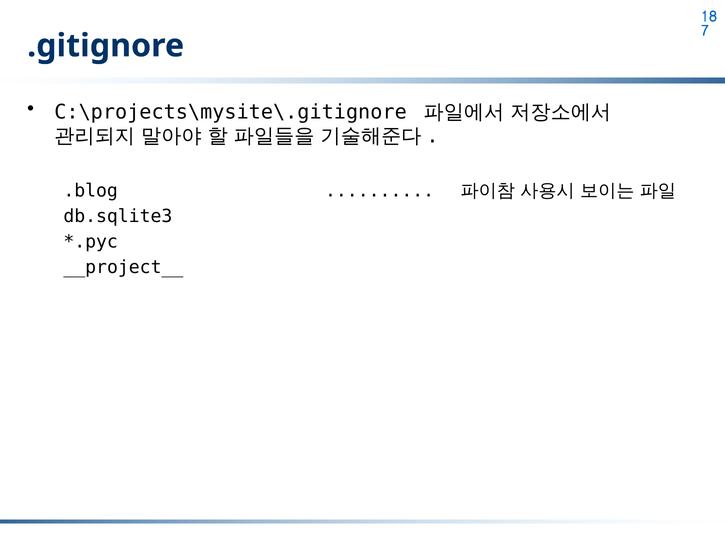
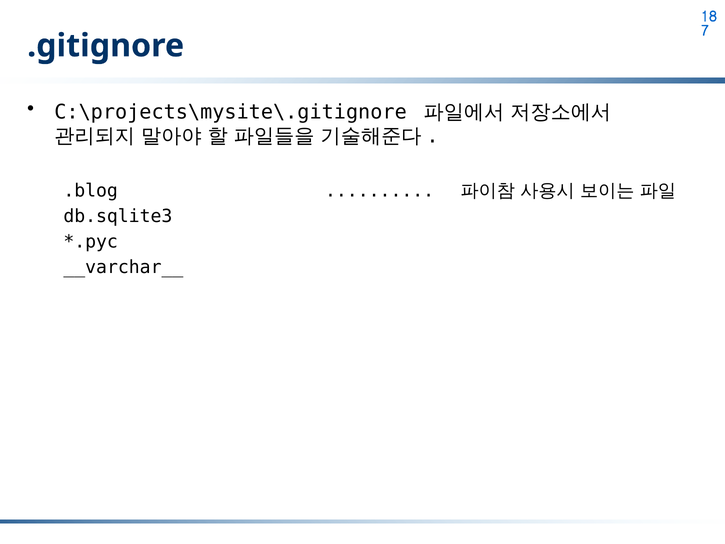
__project__: __project__ -> __varchar__ (123, 267)
